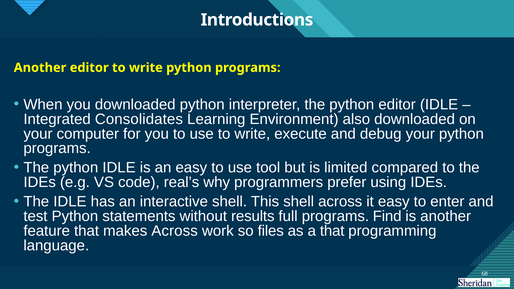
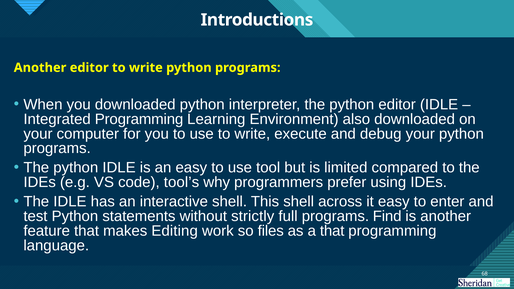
Integrated Consolidates: Consolidates -> Programming (139, 119)
real’s: real’s -> tool’s (181, 182)
results: results -> strictly (253, 216)
makes Across: Across -> Editing (175, 231)
